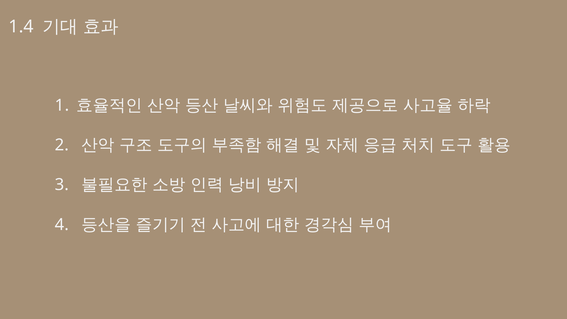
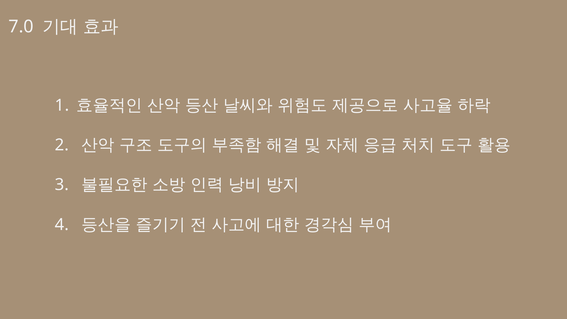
1.4: 1.4 -> 7.0 (21, 27)
